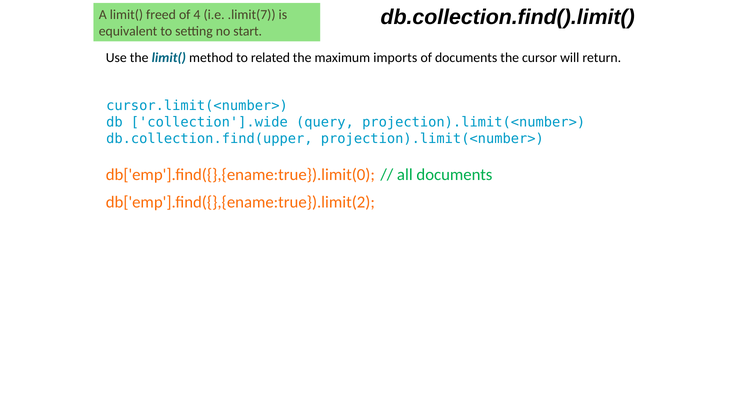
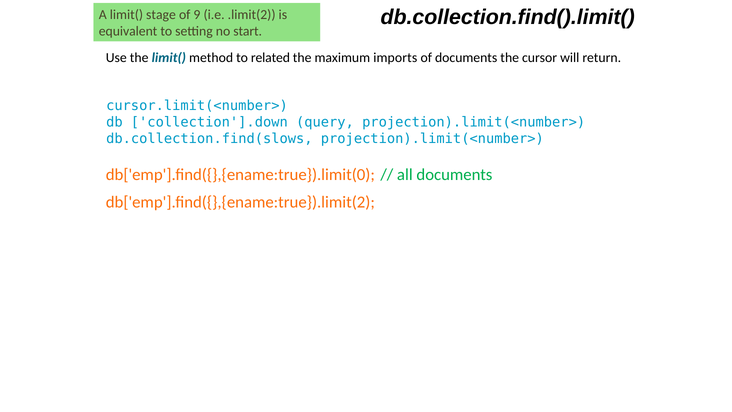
freed: freed -> stage (161, 15)
4: 4 -> 9 (197, 15)
.limit(7: .limit(7 -> .limit(2 (252, 15)
collection'].wide: collection'].wide -> collection'].down (209, 122)
db.collection.find(upper: db.collection.find(upper -> db.collection.find(slows (209, 139)
